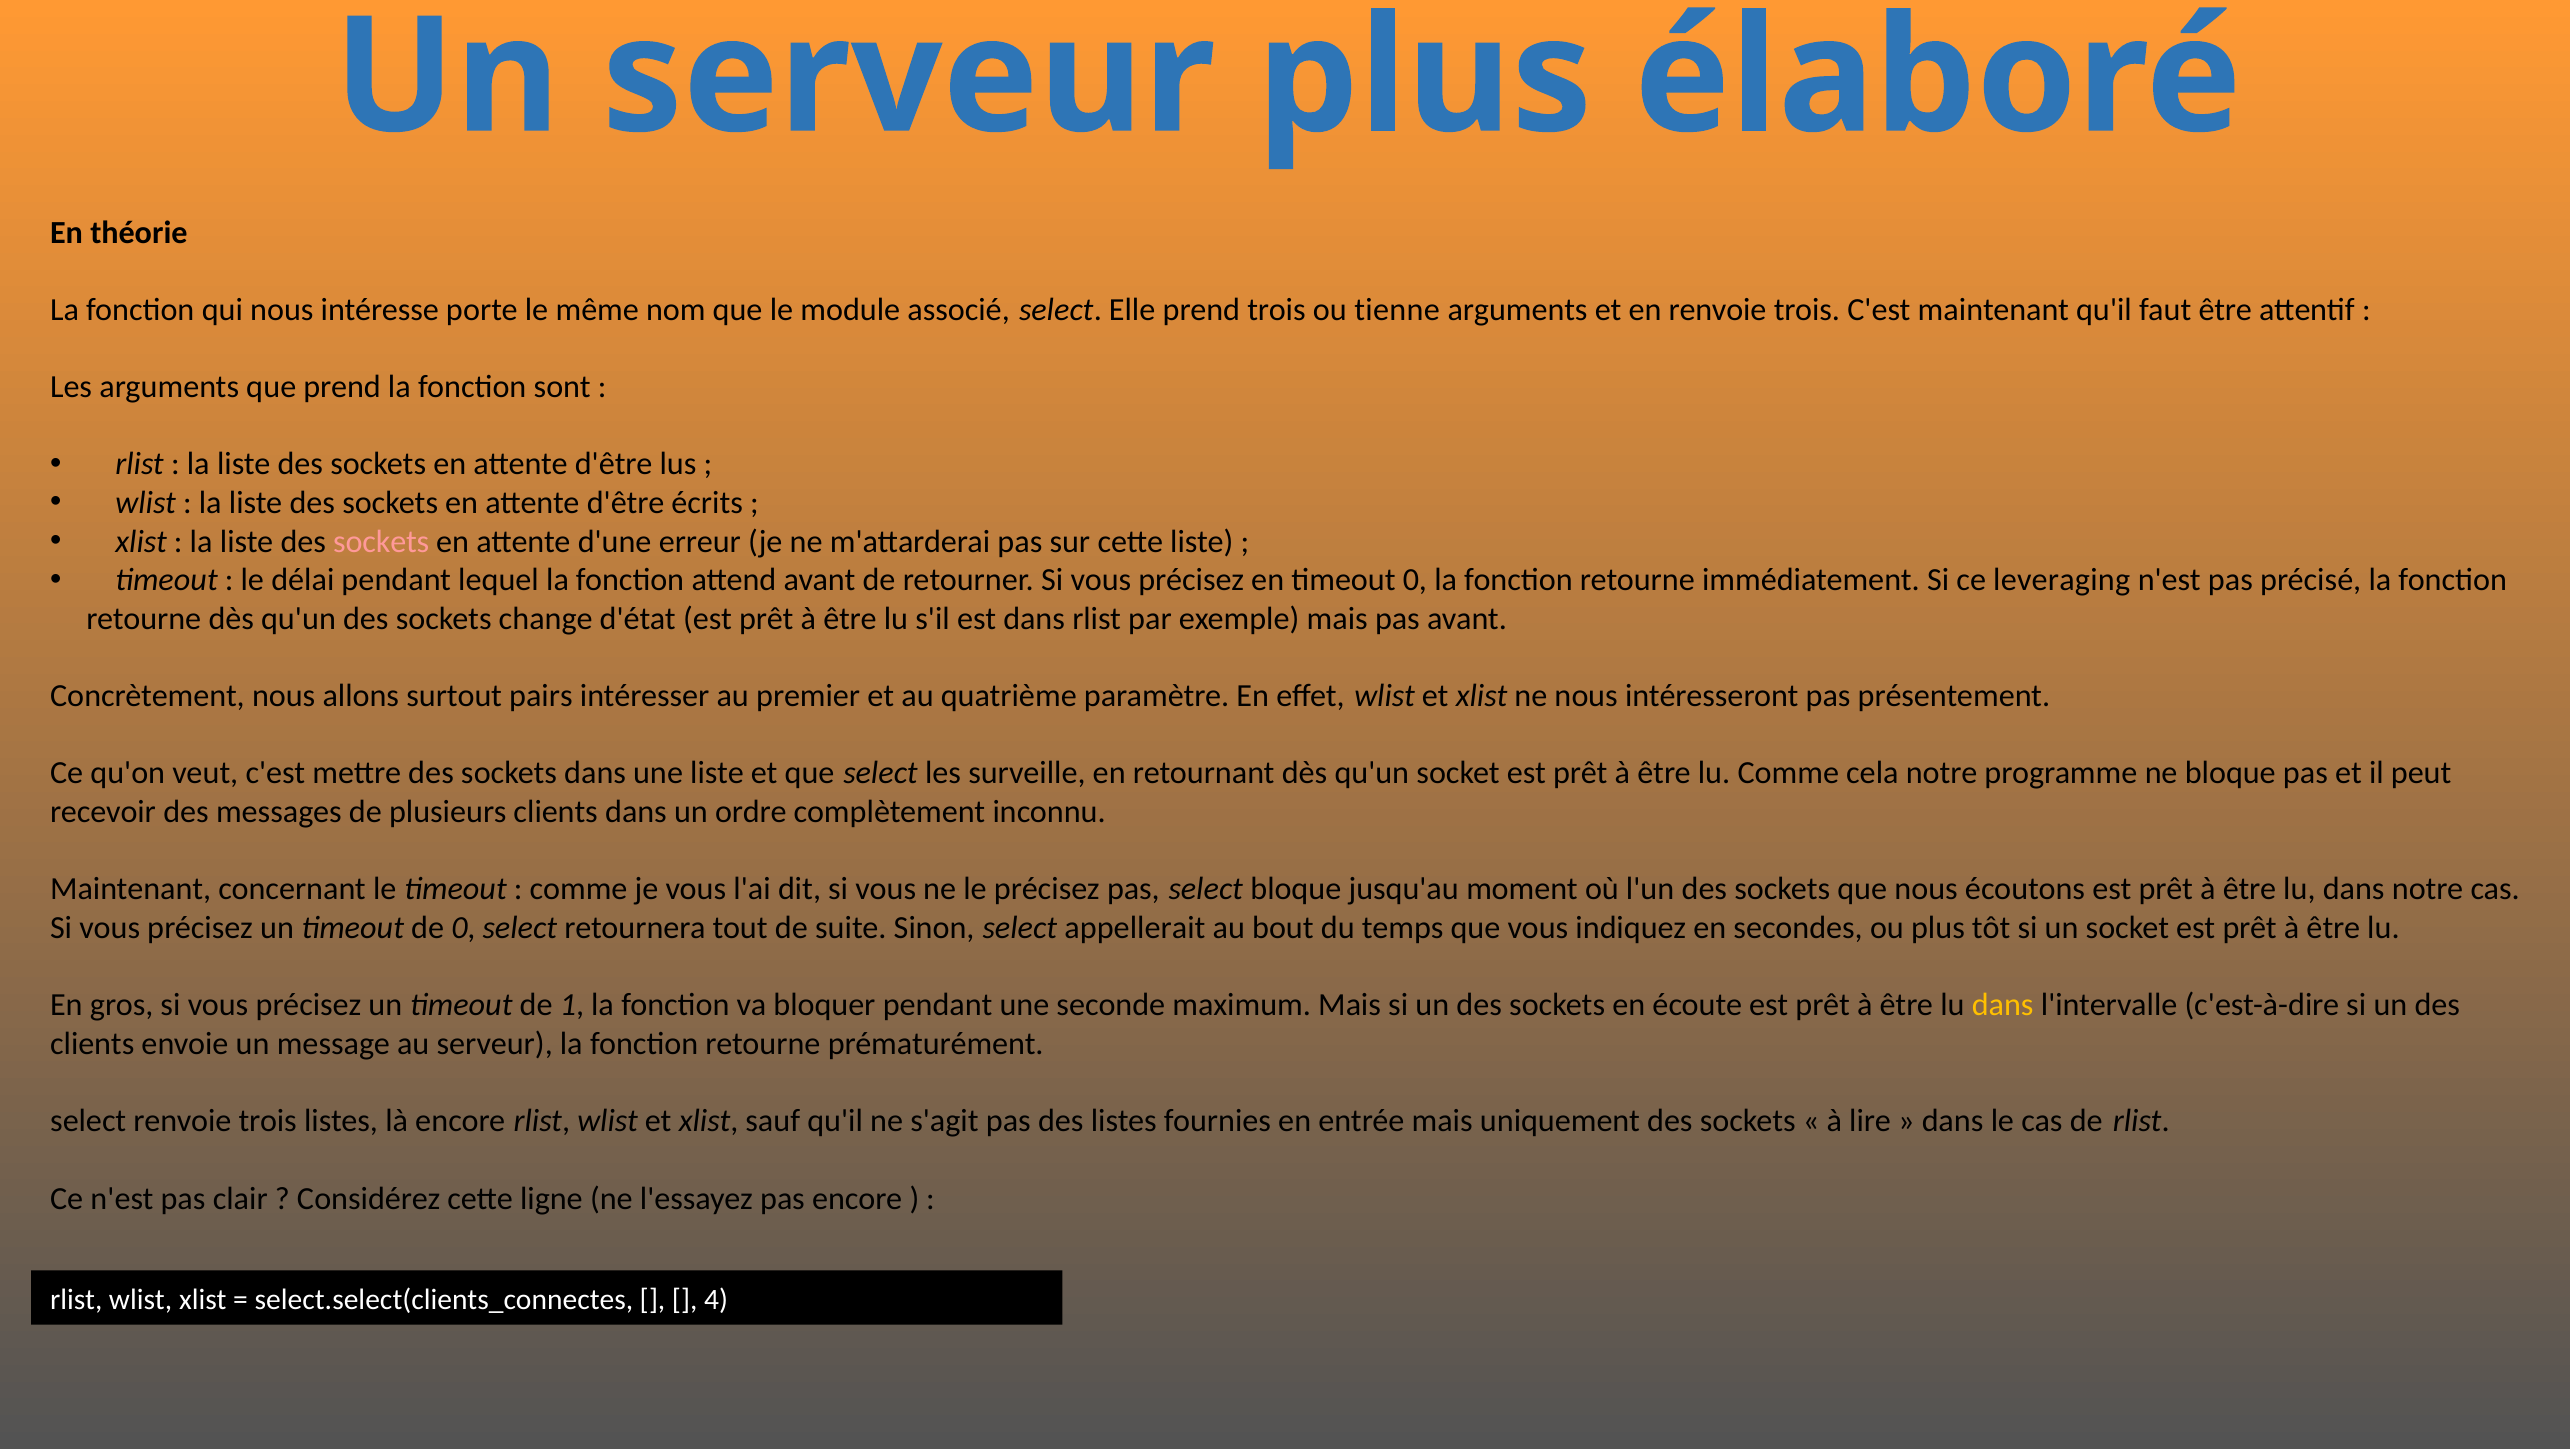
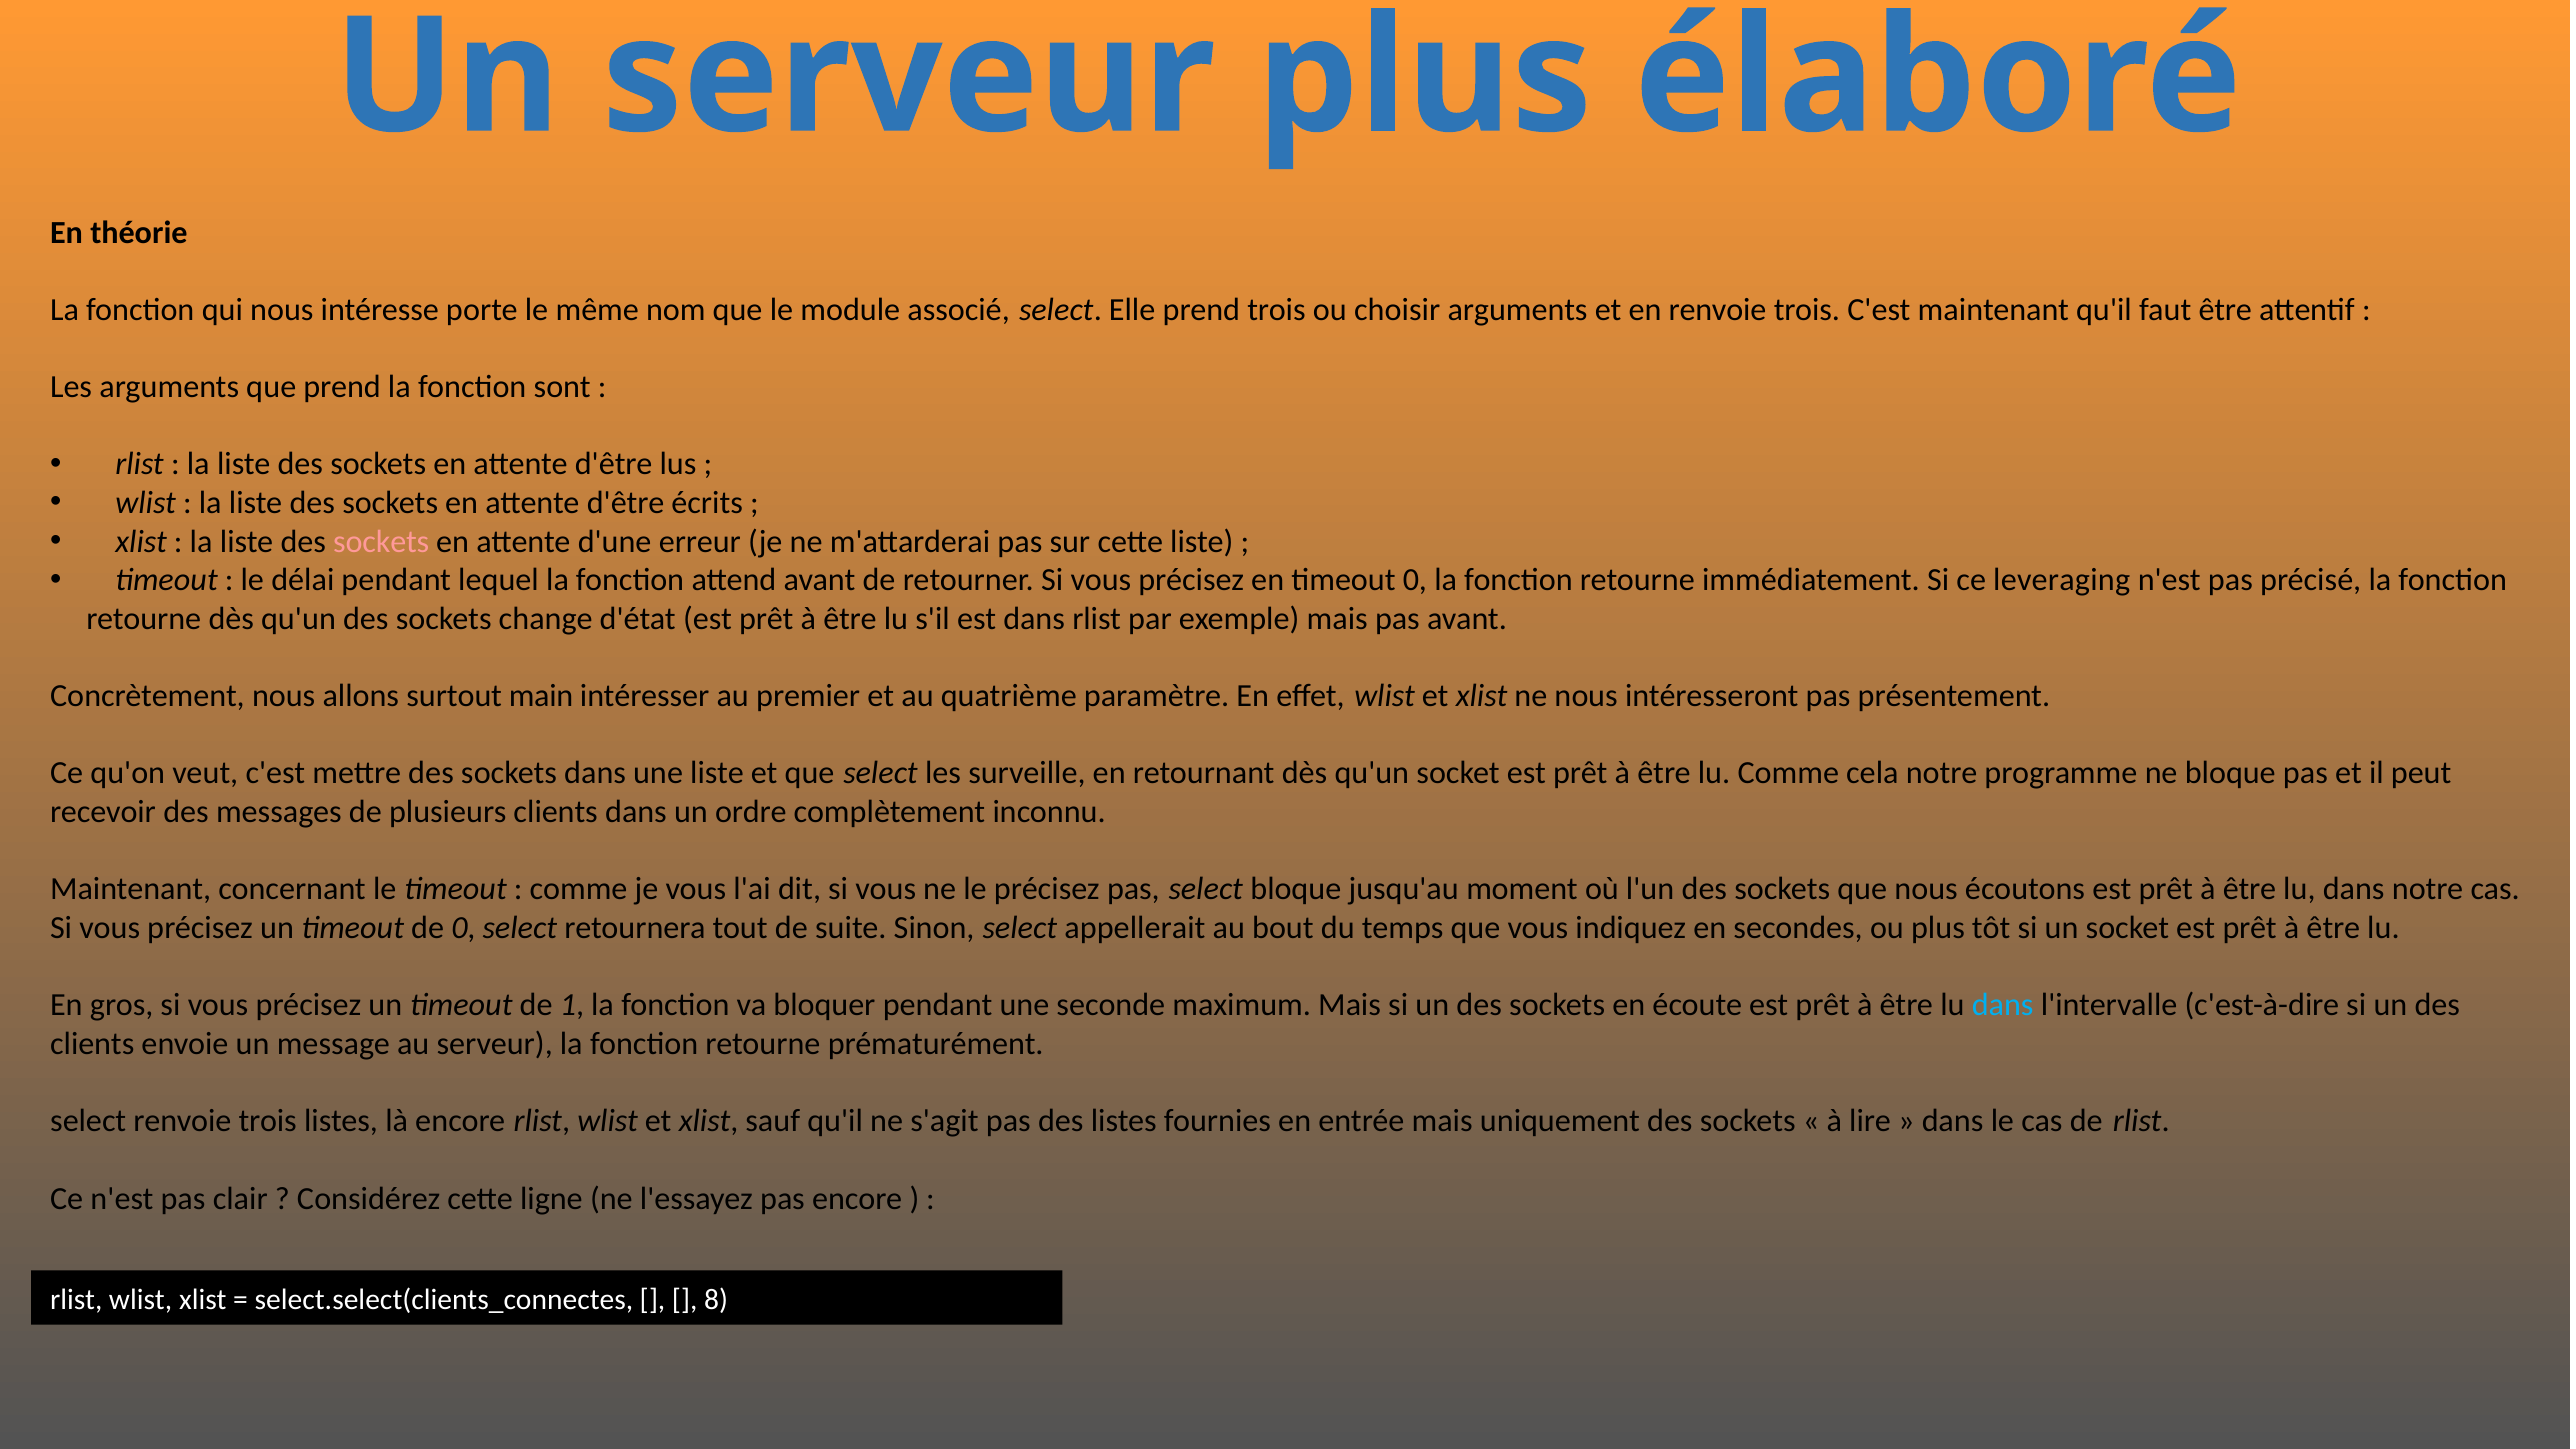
tienne: tienne -> choisir (1397, 310)
pairs: pairs -> main (541, 696)
dans colour: yellow -> light blue (2003, 1005)
4: 4 -> 8 (716, 1300)
